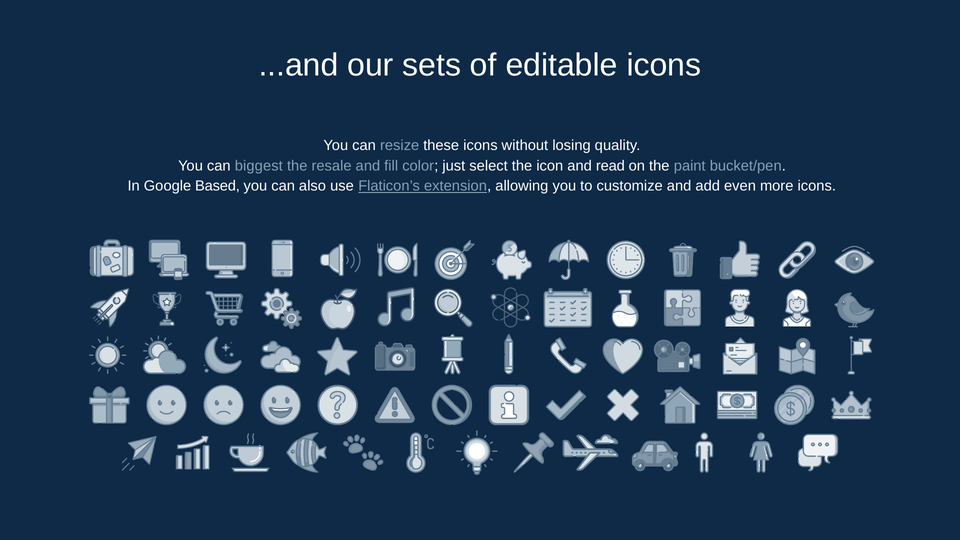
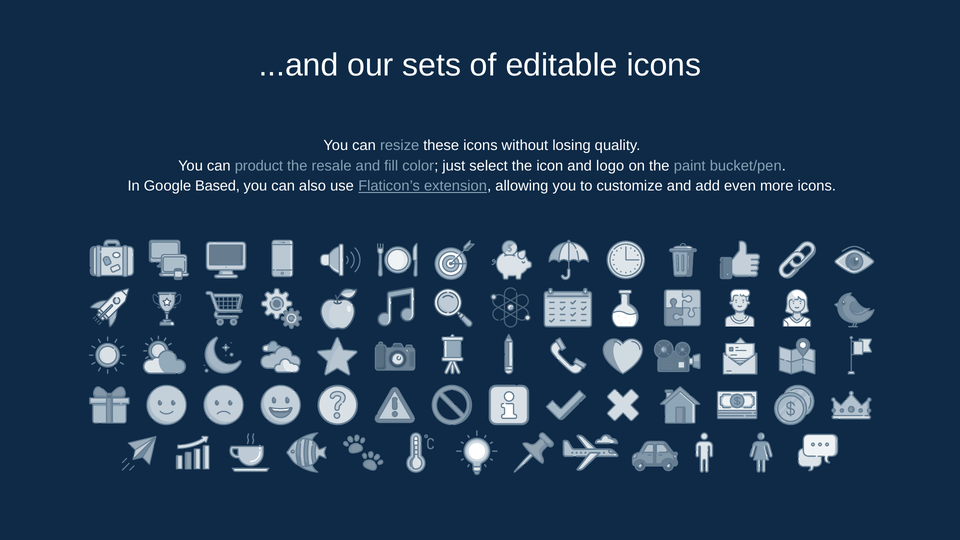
biggest: biggest -> product (259, 166)
read: read -> logo (610, 166)
